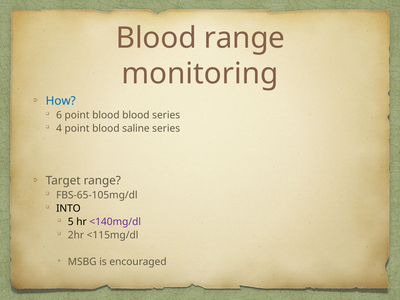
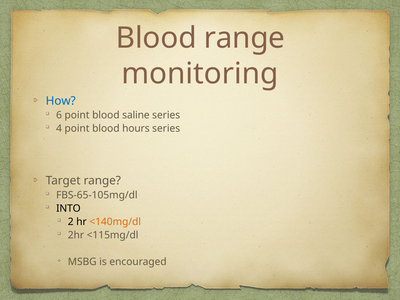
blood blood: blood -> saline (136, 115)
saline: saline -> hours (136, 128)
5: 5 -> 2 (71, 222)
<140mg/dl colour: purple -> orange (115, 222)
